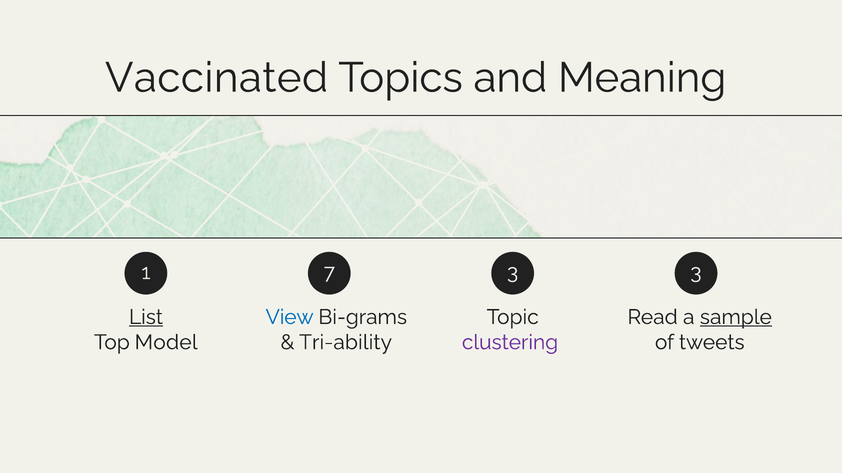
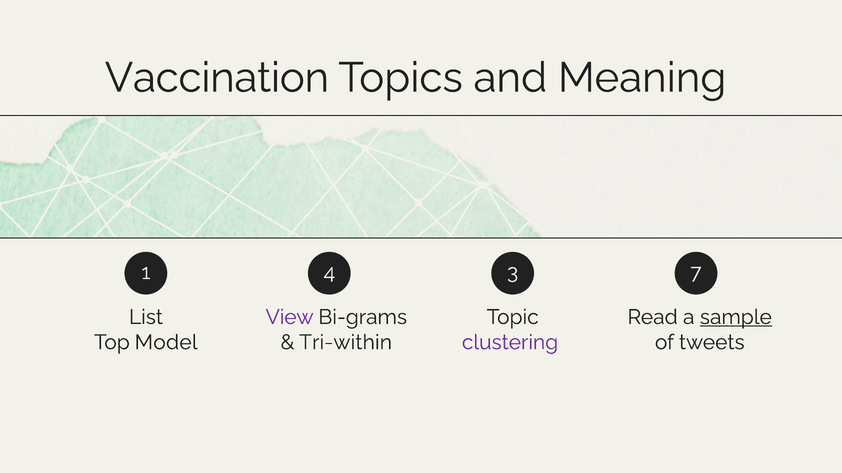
Vaccinated: Vaccinated -> Vaccination (217, 78)
7: 7 -> 4 (329, 273)
3 3: 3 -> 7 (696, 273)
List underline: present -> none (146, 317)
View colour: blue -> purple (290, 317)
Tri-ability: Tri-ability -> Tri-within (346, 343)
